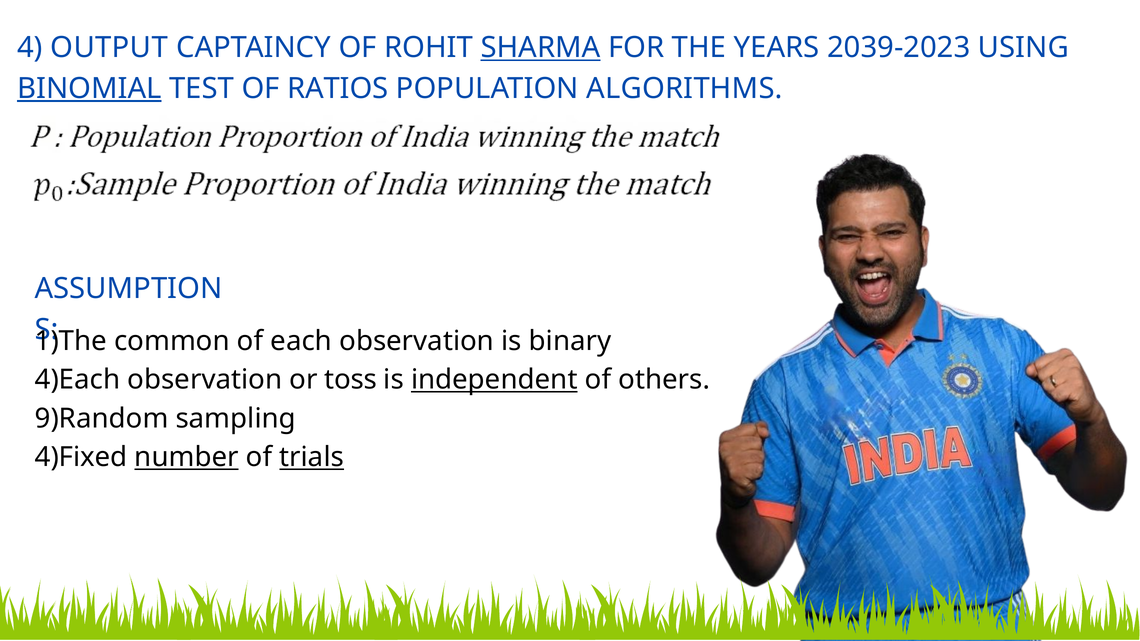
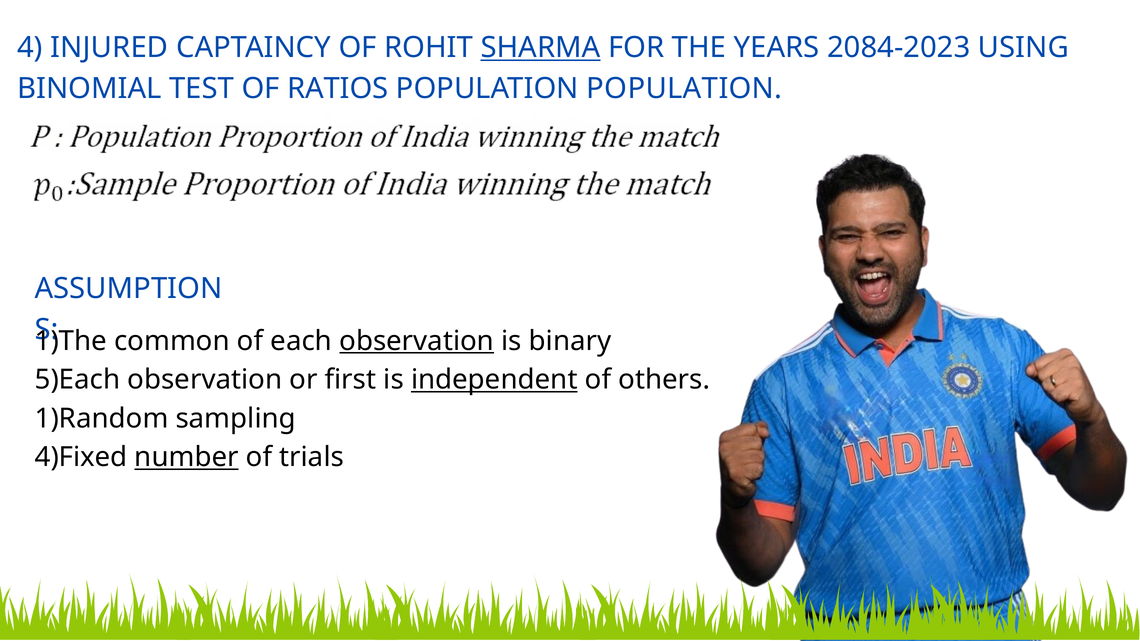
OUTPUT: OUTPUT -> INJURED (109, 48)
2039-2023: 2039-2023 -> 2084-2023 (899, 48)
BINOMIAL underline: present -> none (89, 89)
POPULATION ALGORITHMS: ALGORITHMS -> POPULATION (684, 89)
observation underline: none -> present (417, 341)
4)Each: 4)Each -> 5)Each (77, 380)
toss: toss -> first (350, 380)
9)Random: 9)Random -> 1)Random (102, 419)
trials underline: present -> none (312, 457)
